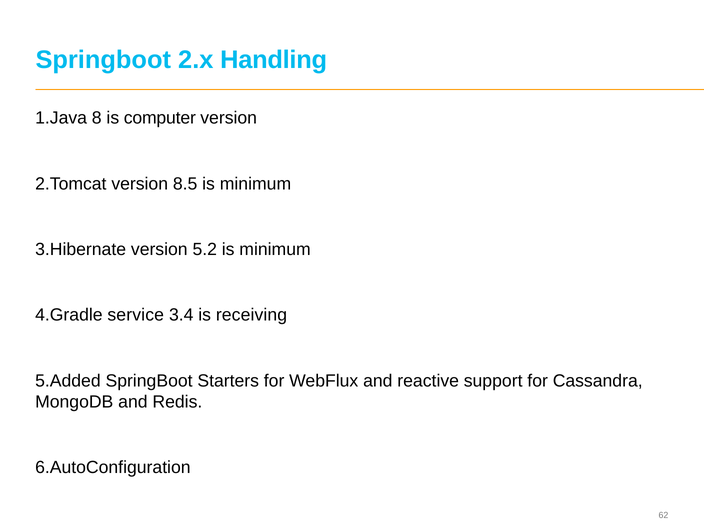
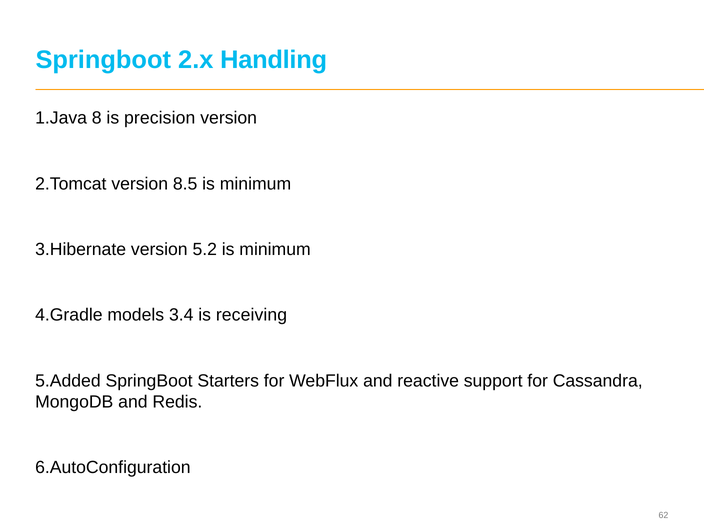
computer: computer -> precision (160, 118)
service: service -> models (136, 315)
